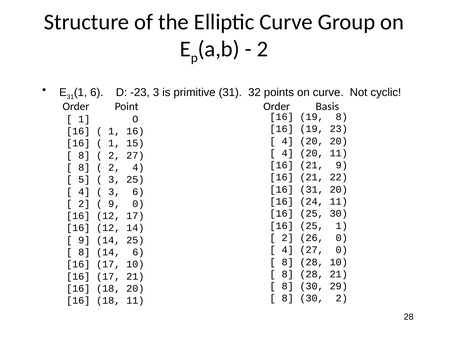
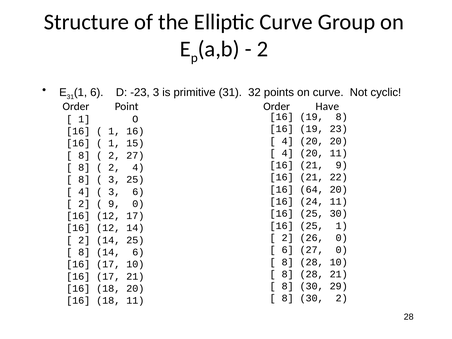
Basis: Basis -> Have (327, 106)
5: 5 -> 8 (84, 180)
16 31: 31 -> 64 (312, 189)
9: 9 -> 2 (84, 240)
4: 4 -> 6 (288, 250)
